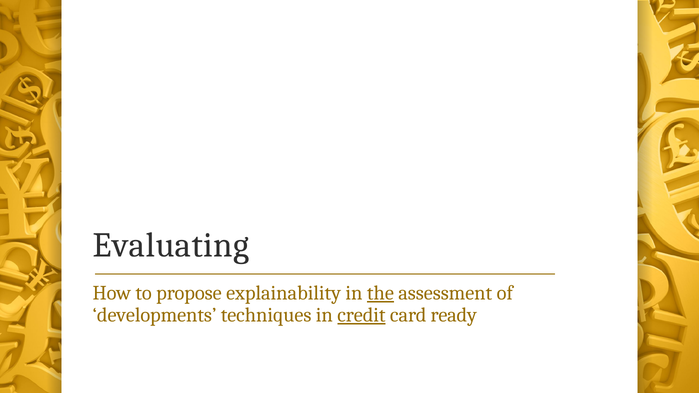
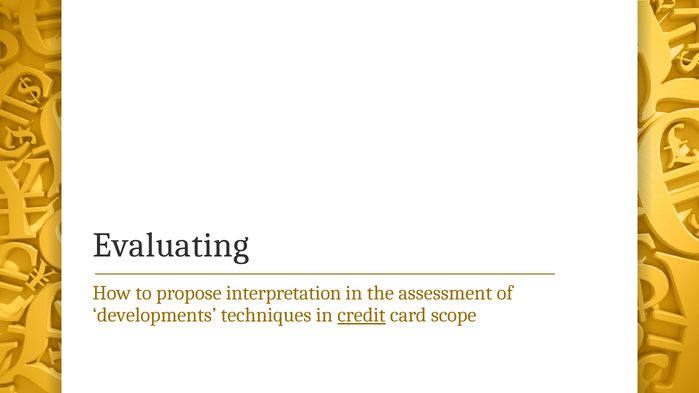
explainability: explainability -> interpretation (284, 293)
the underline: present -> none (380, 293)
ready: ready -> scope (454, 315)
